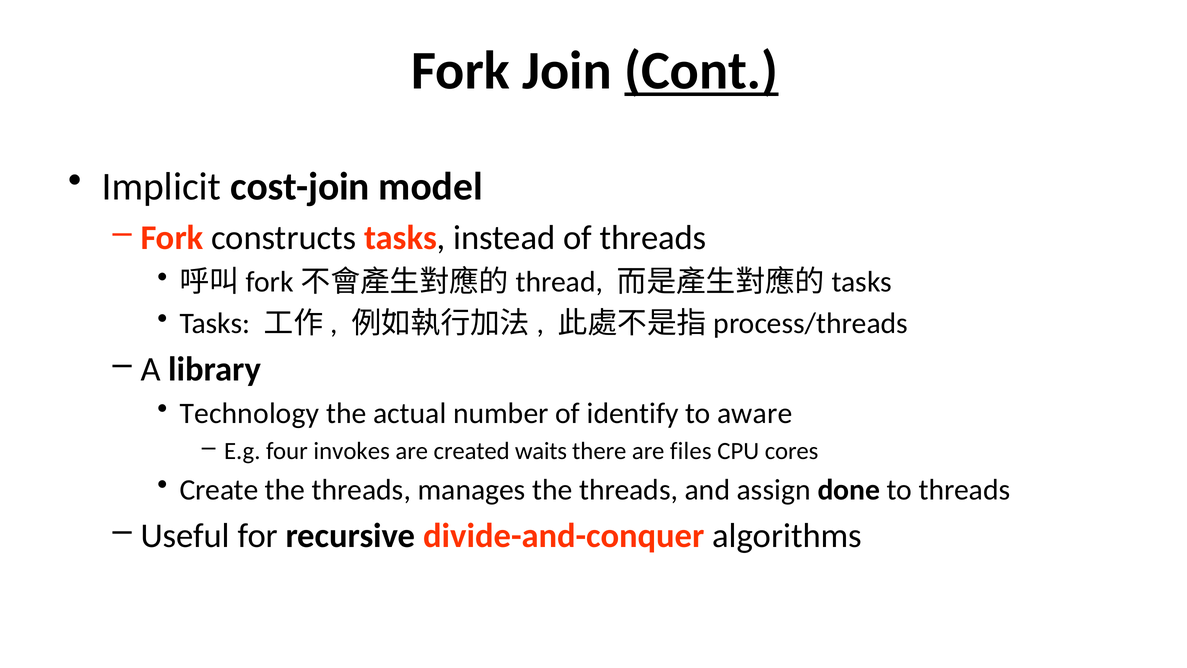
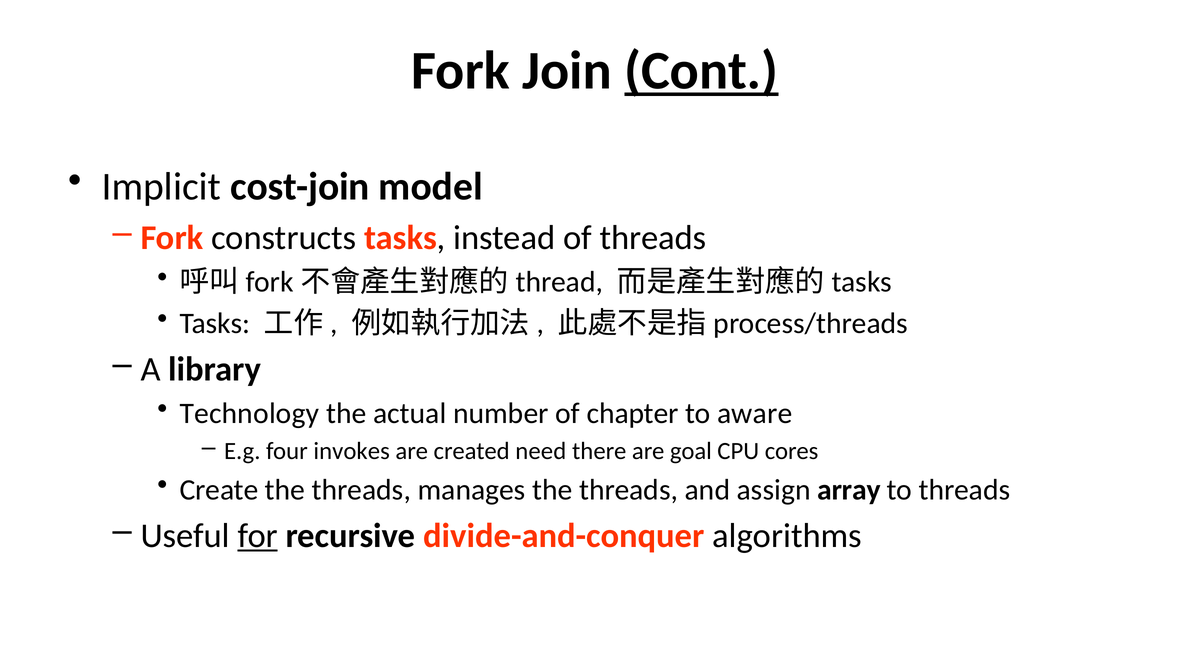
identify: identify -> chapter (633, 413)
waits: waits -> need (541, 451)
files: files -> goal (691, 451)
done: done -> array (849, 490)
for underline: none -> present (258, 535)
